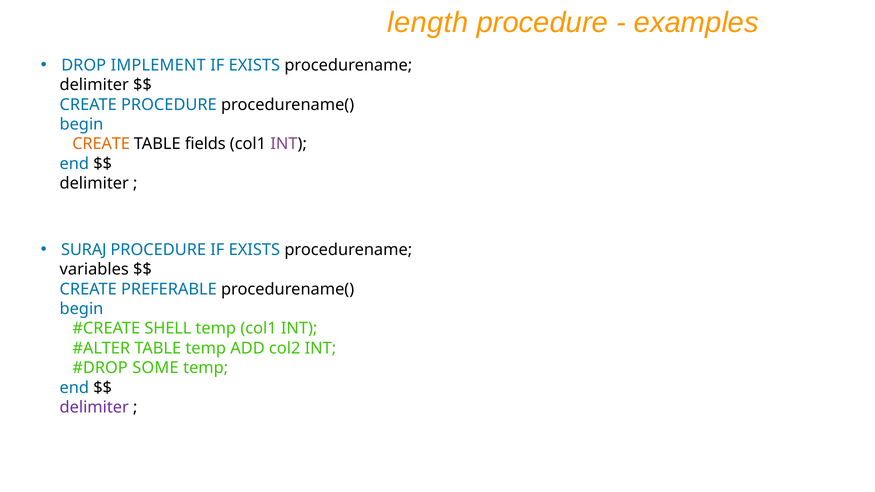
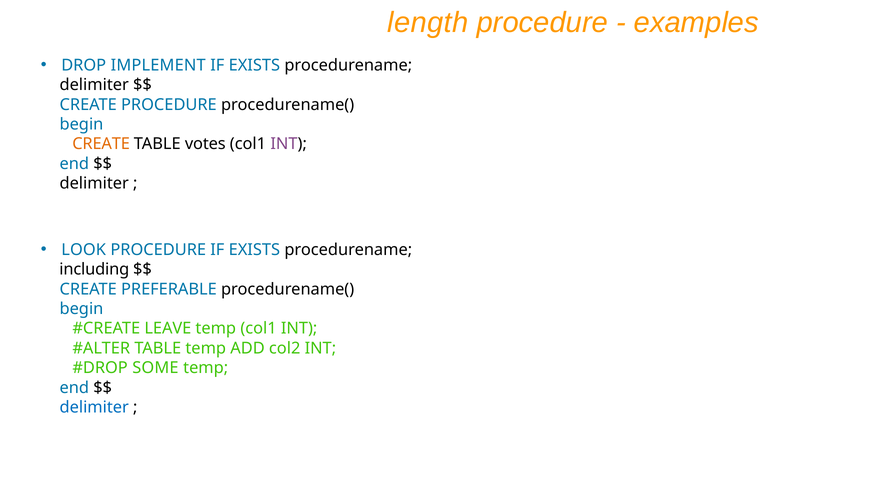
fields: fields -> votes (205, 144)
SURAJ: SURAJ -> LOOK (84, 250)
variables: variables -> including (94, 270)
SHELL: SHELL -> LEAVE (168, 329)
delimiter colour: purple -> blue (94, 407)
